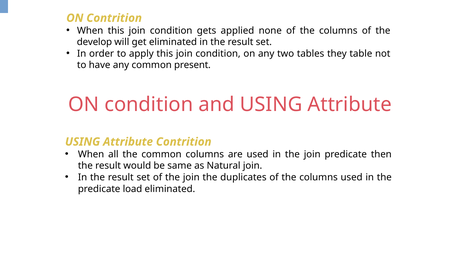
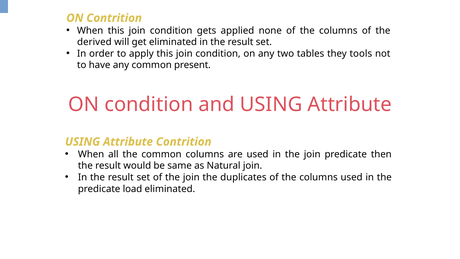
develop: develop -> derived (94, 42)
table: table -> tools (361, 54)
